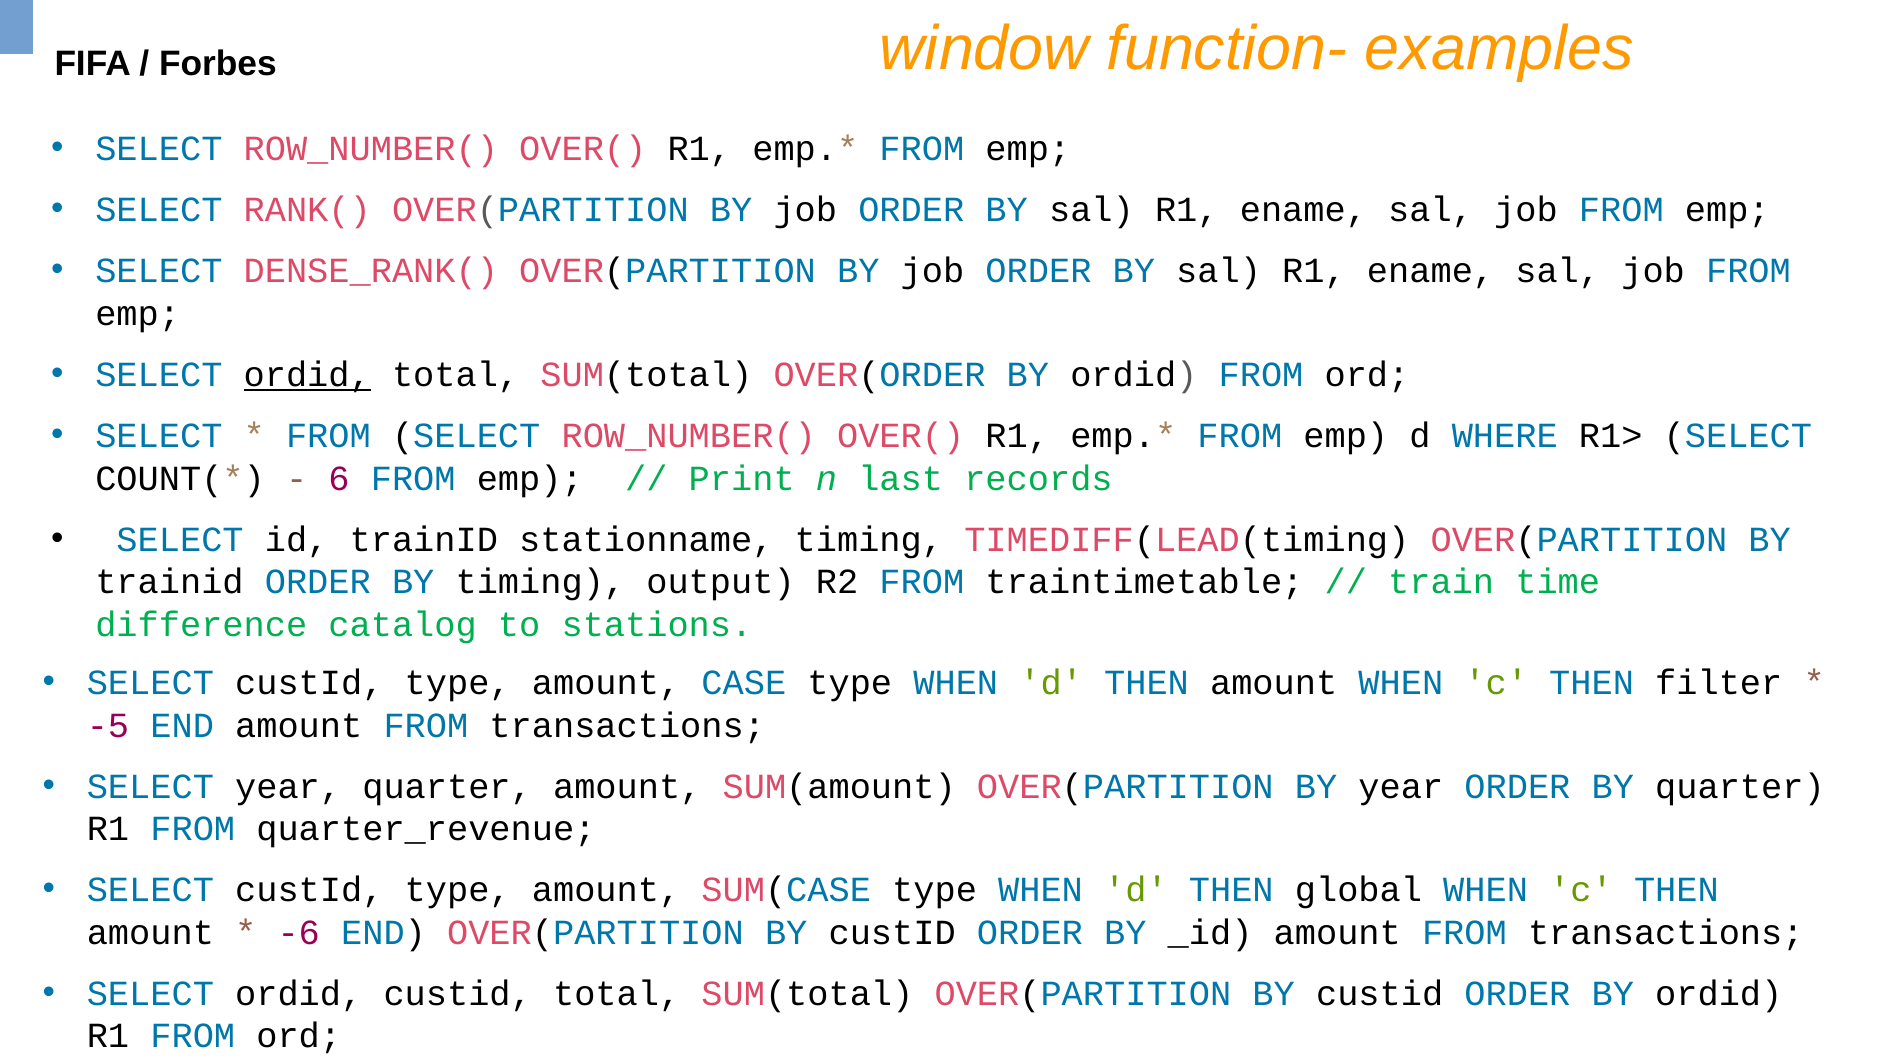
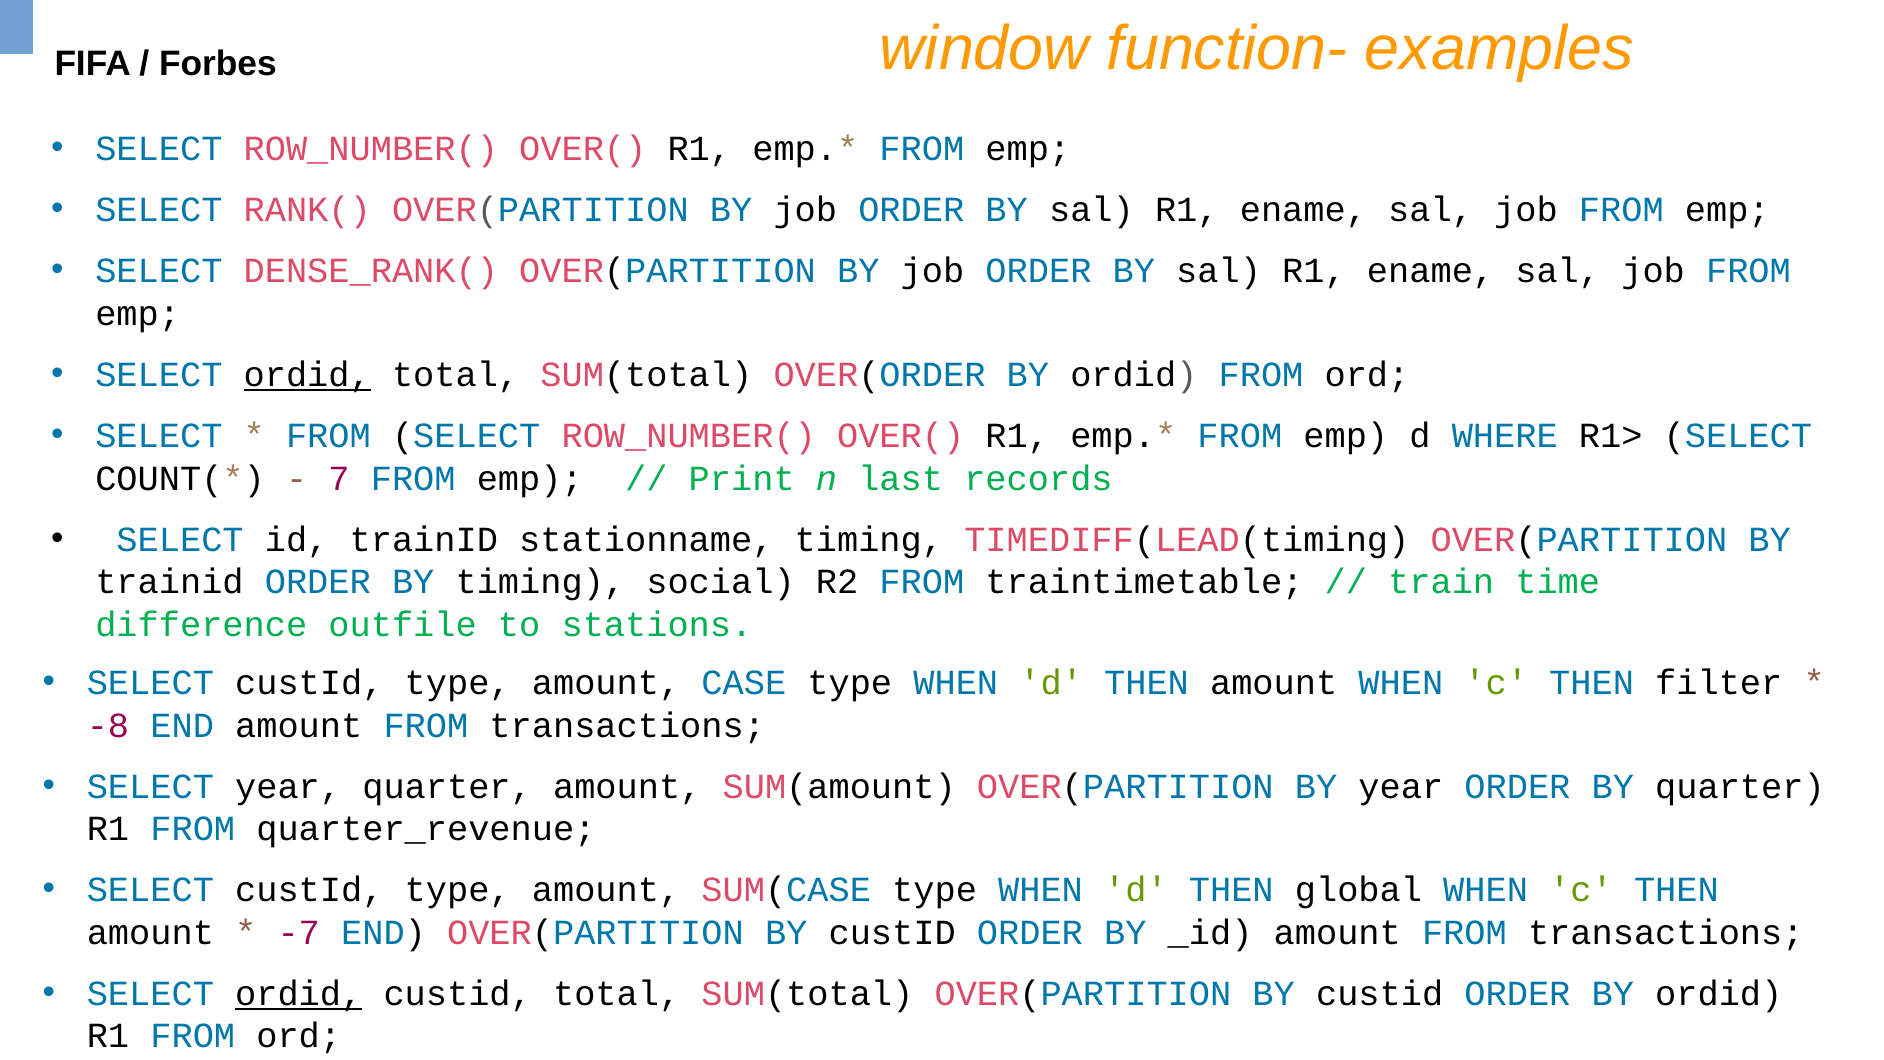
6: 6 -> 7 (339, 478)
output: output -> social (721, 582)
catalog: catalog -> outfile (403, 624)
-5: -5 -> -8 (108, 725)
-6: -6 -> -7 (299, 932)
ordid underline: none -> present (299, 994)
